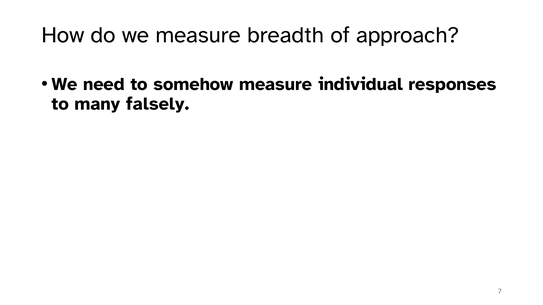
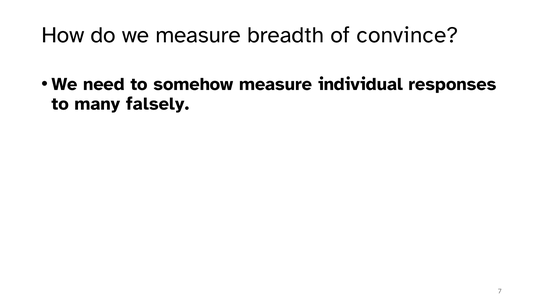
approach: approach -> convince (407, 35)
